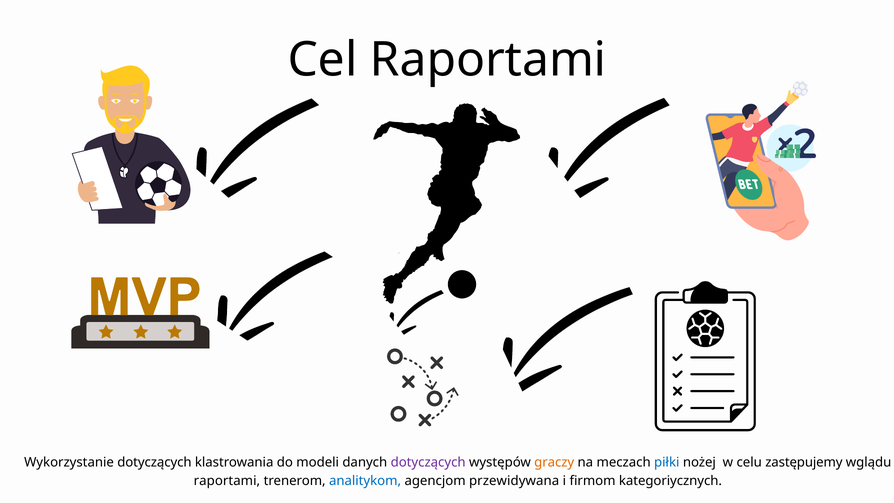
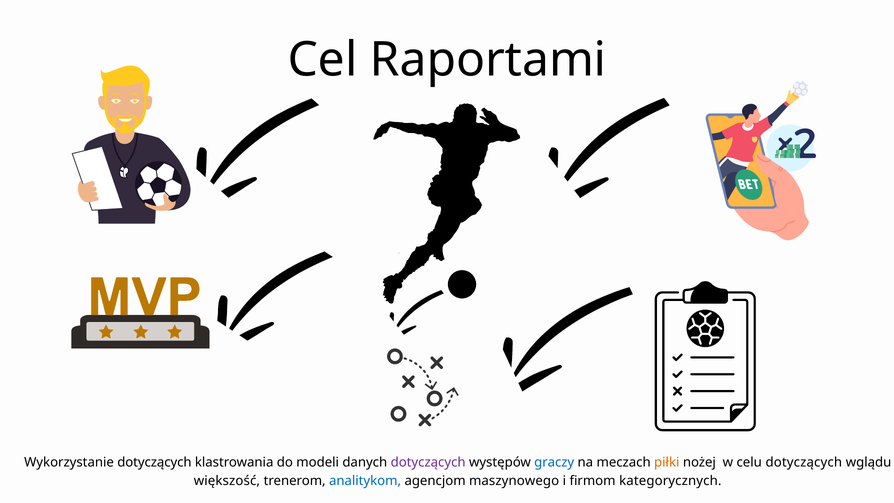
graczy colour: orange -> blue (554, 462)
piłki colour: blue -> orange (667, 462)
celu zastępujemy: zastępujemy -> dotyczących (804, 462)
raportami: raportami -> większość (227, 481)
przewidywana: przewidywana -> maszynowego (514, 481)
kategoriycznych: kategoriycznych -> kategorycznych (670, 481)
